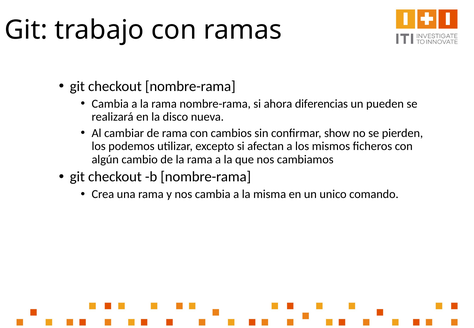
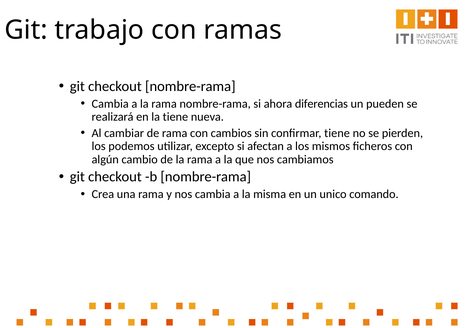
la disco: disco -> tiene (175, 117)
confirmar show: show -> tiene (337, 133)
